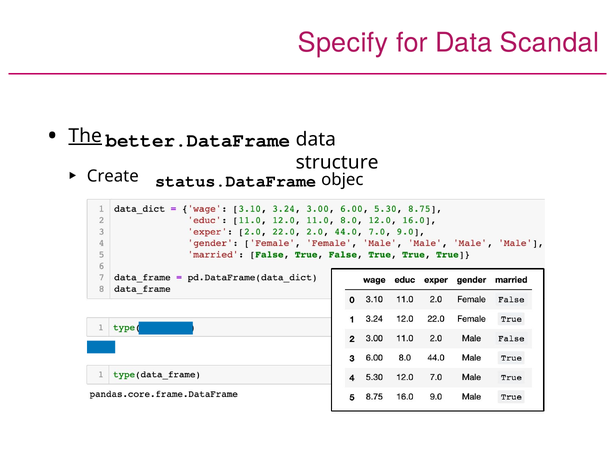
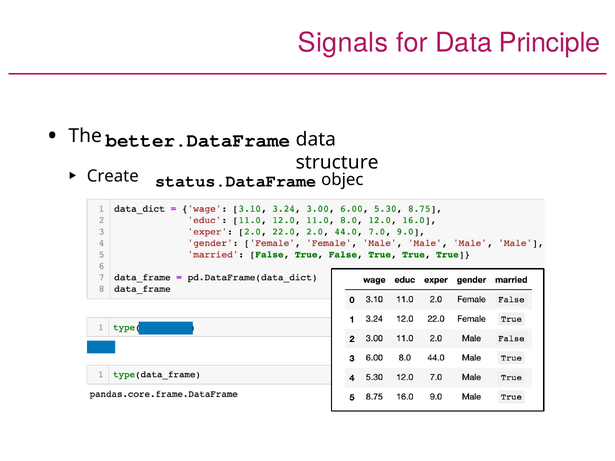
Specify: Specify -> Signals (343, 43)
Scandal: Scandal -> Principle (550, 43)
The underline: present -> none (85, 136)
